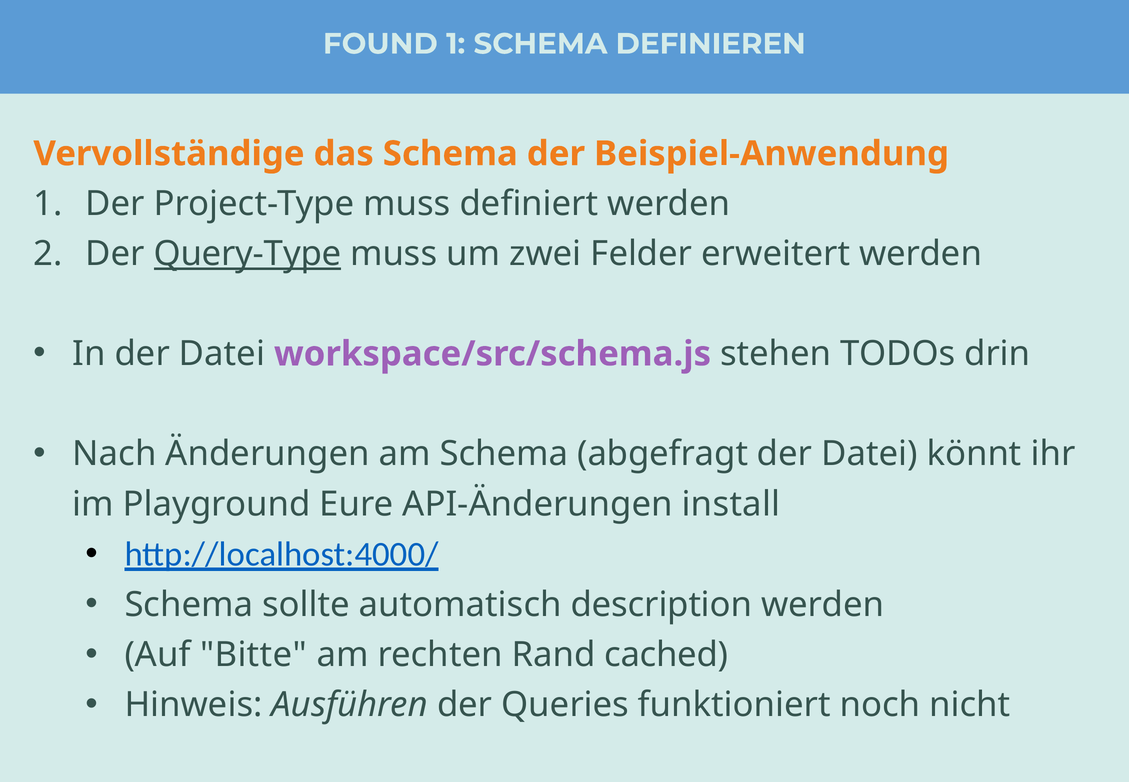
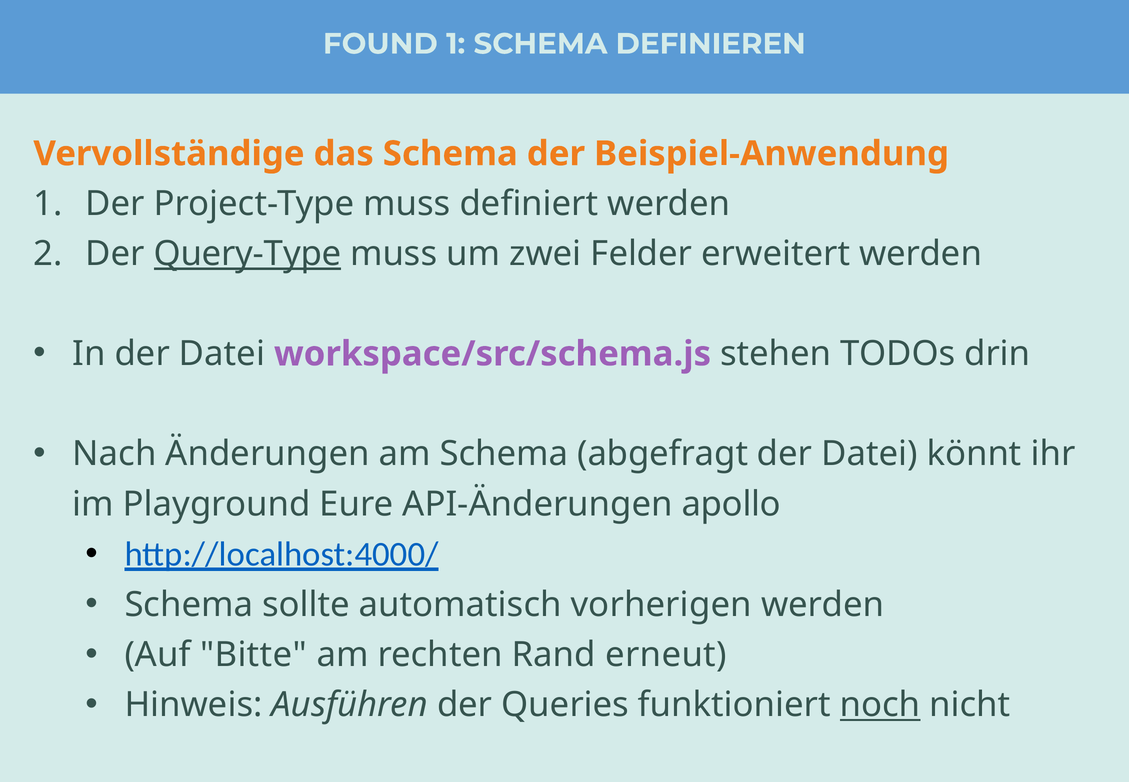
install: install -> apollo (731, 504)
description: description -> vorherigen (661, 605)
cached: cached -> erneut (666, 655)
noch underline: none -> present (880, 705)
